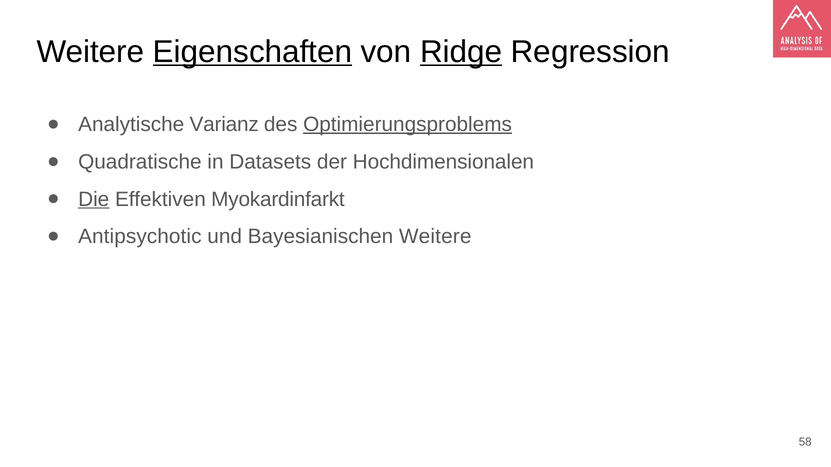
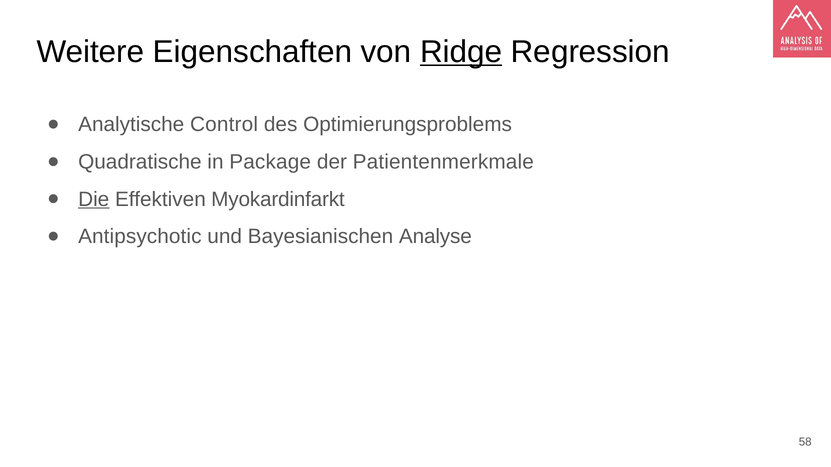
Eigenschaften underline: present -> none (253, 52)
Varianz: Varianz -> Control (224, 125)
Optimierungsproblems underline: present -> none (408, 125)
Datasets: Datasets -> Package (270, 162)
Hochdimensionalen: Hochdimensionalen -> Patientenmerkmale (443, 162)
Bayesianischen Weitere: Weitere -> Analyse (435, 237)
